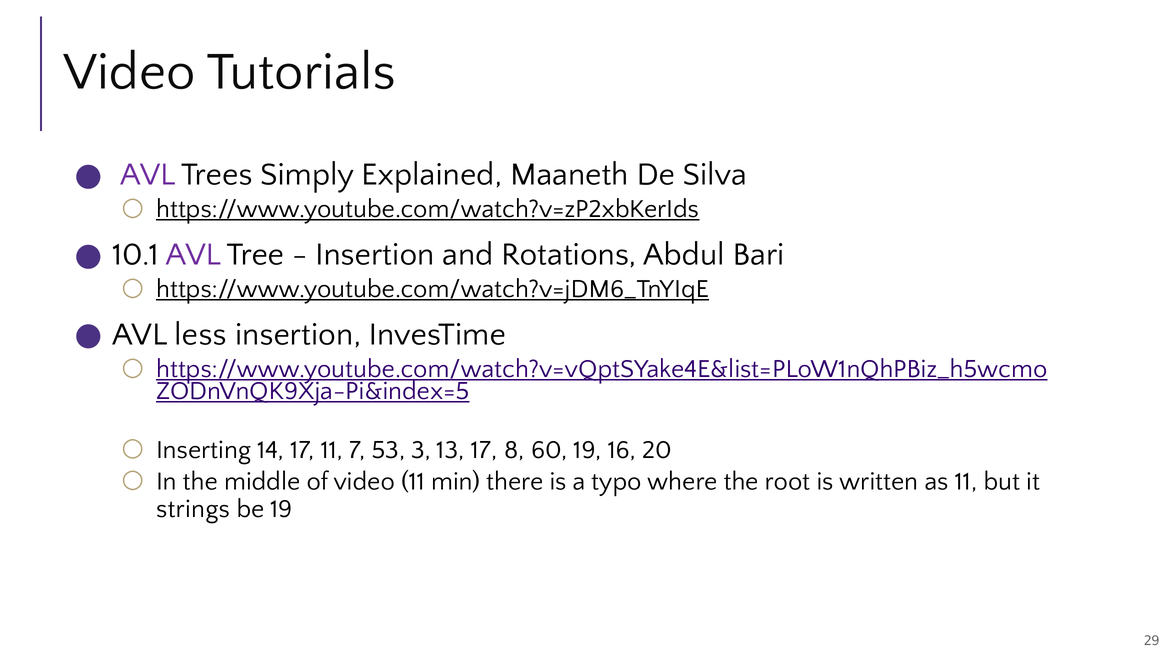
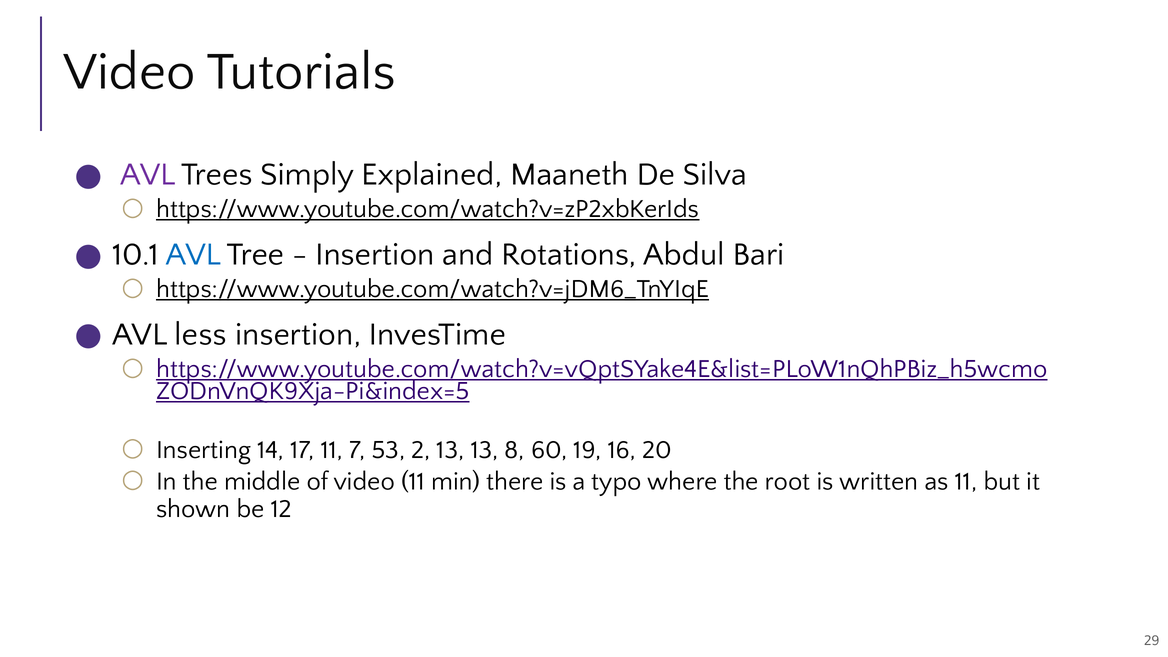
AVL colour: purple -> blue (193, 254)
3: 3 -> 2 (421, 450)
13 17: 17 -> 13 (484, 450)
strings: strings -> shown (193, 509)
be 19: 19 -> 12 (281, 509)
